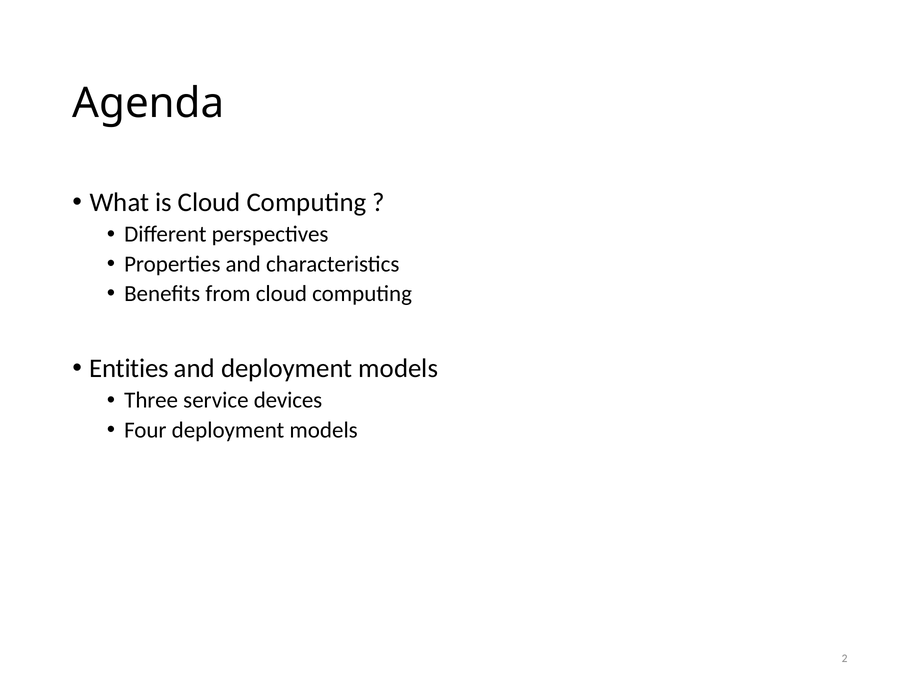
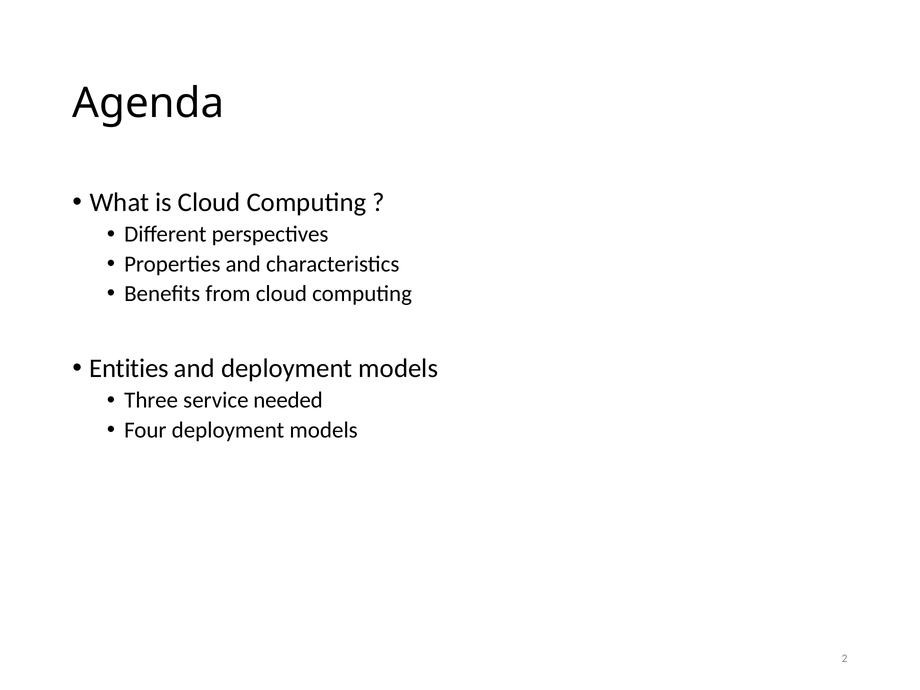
devices: devices -> needed (288, 400)
